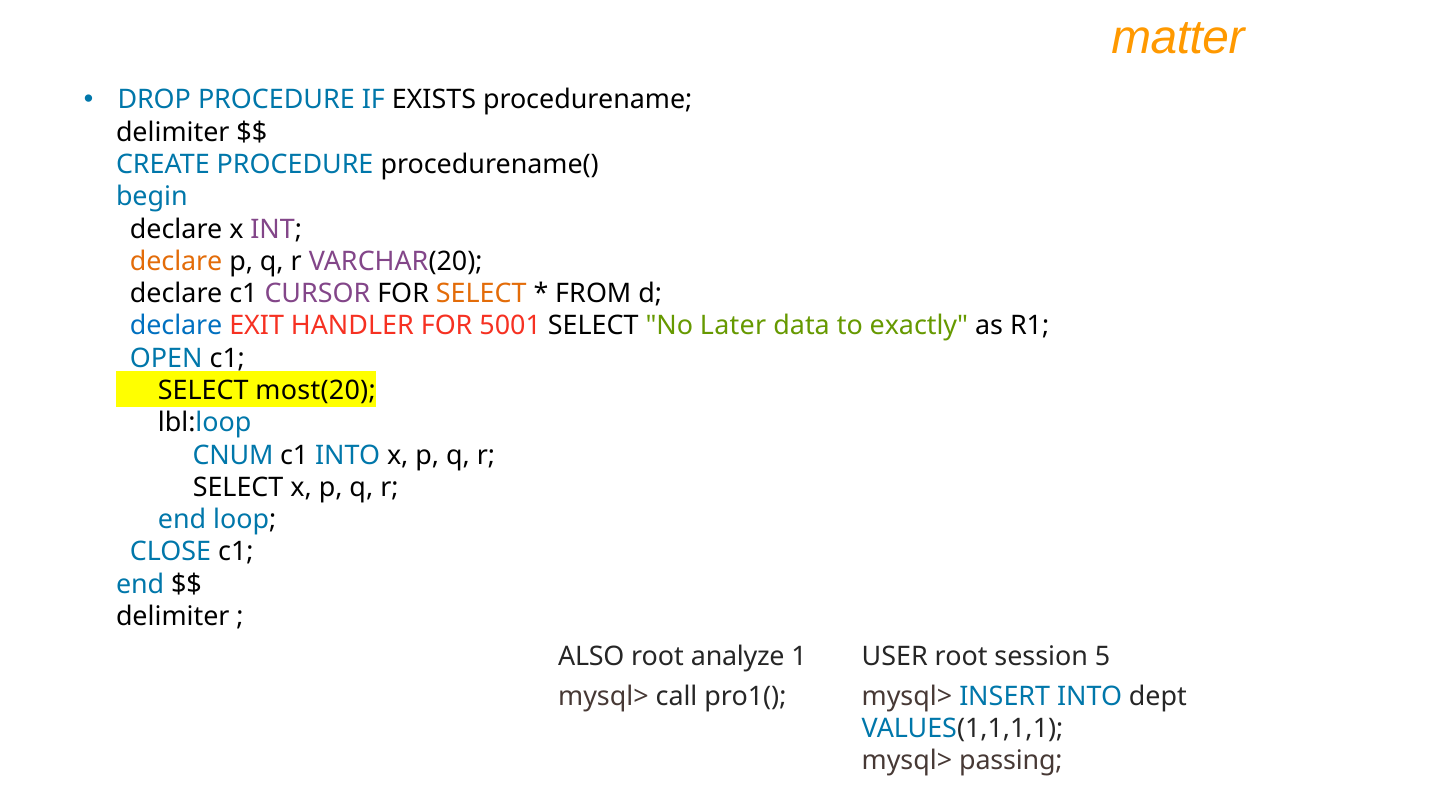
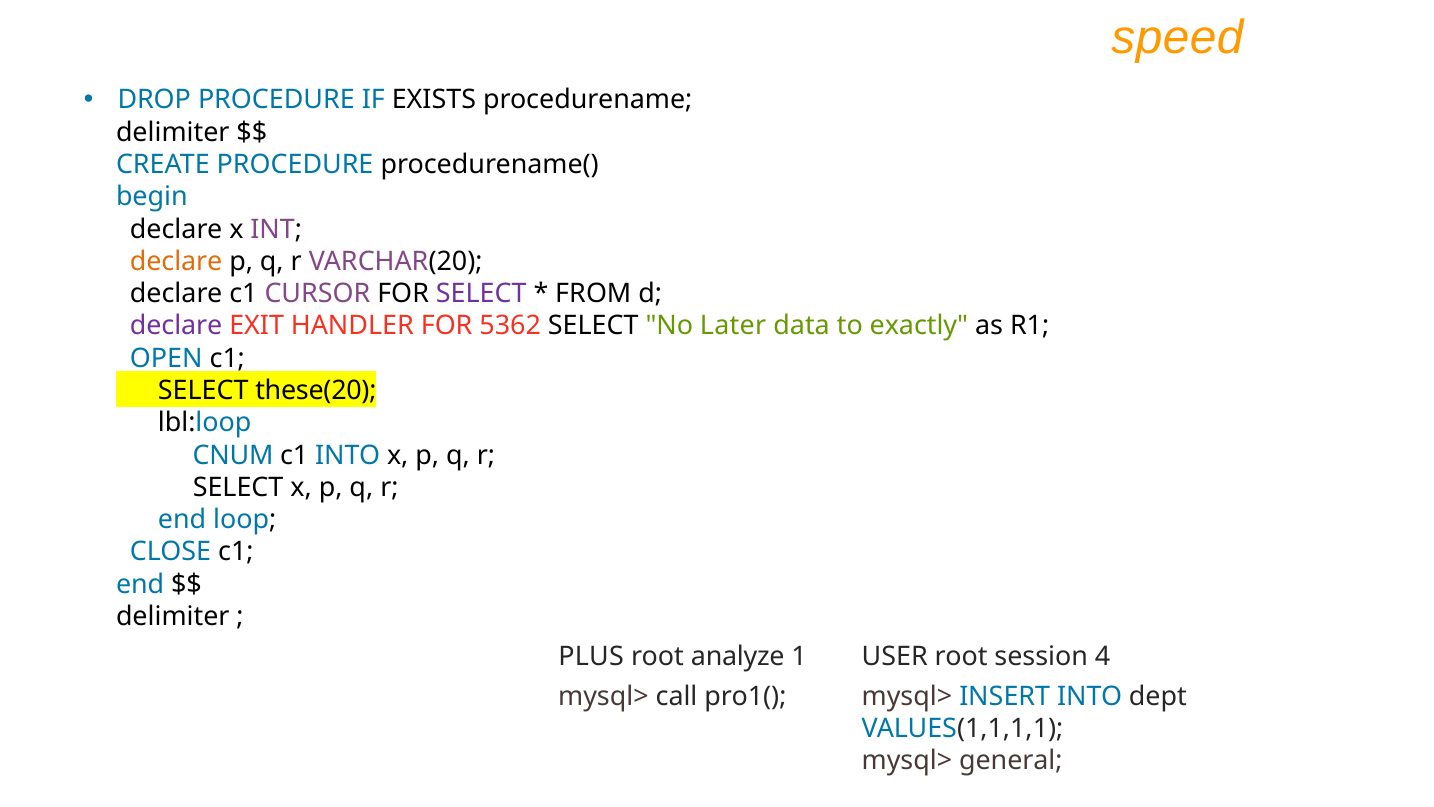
matter: matter -> speed (1177, 37)
SELECT colour: orange -> purple (481, 294)
declare colour: blue -> purple (176, 326)
5001: 5001 -> 5362 (510, 326)
most(20: most(20 -> these(20 (316, 390)
ALSO: ALSO -> PLUS (591, 657)
5: 5 -> 4 (1103, 657)
passing: passing -> general (1011, 761)
